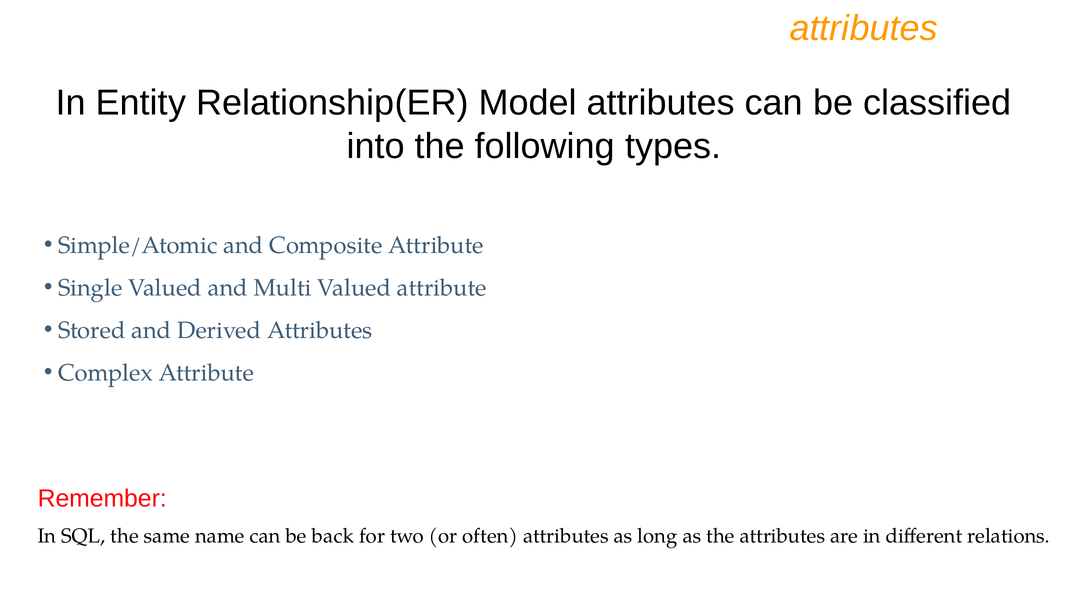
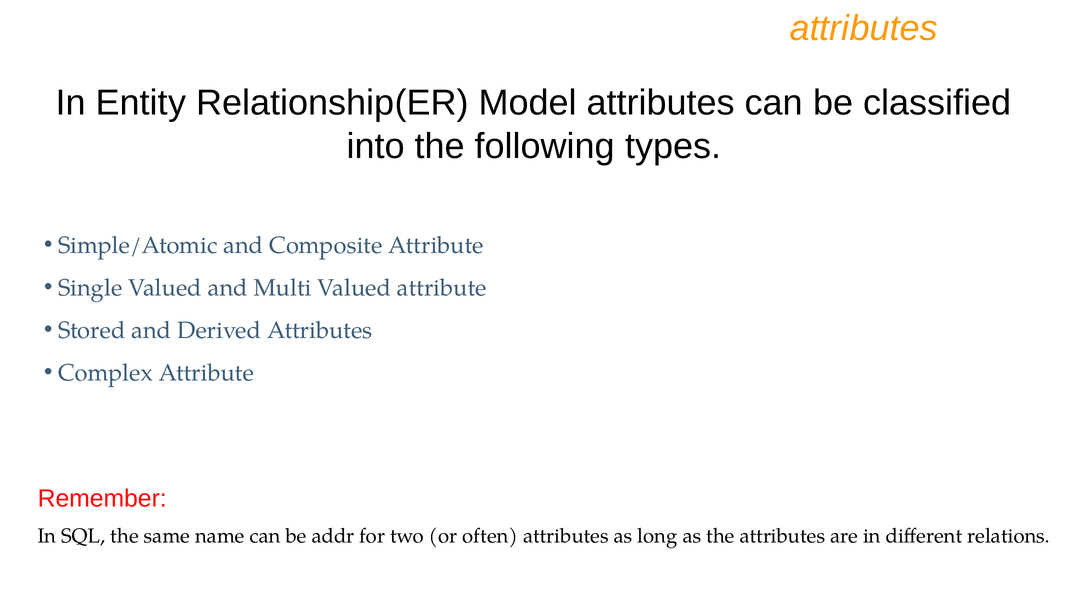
back: back -> addr (333, 536)
